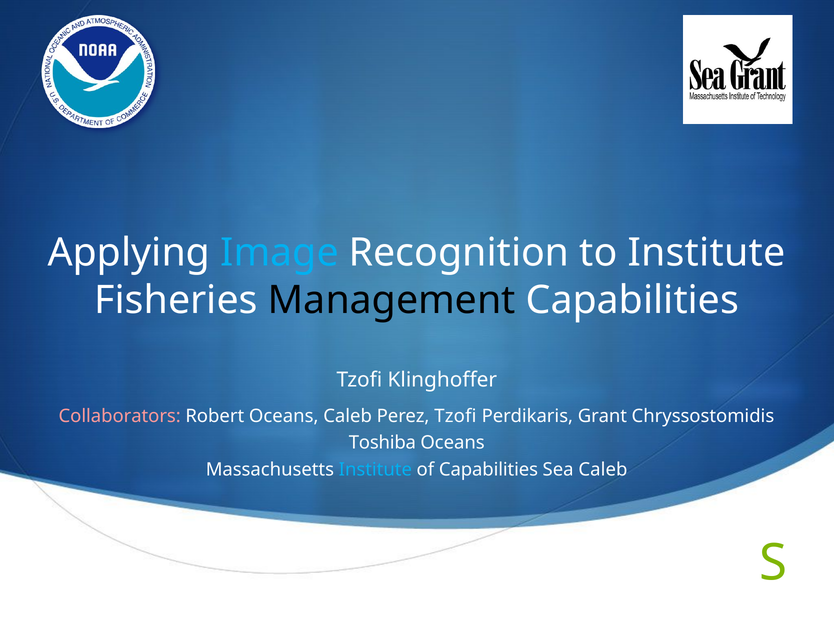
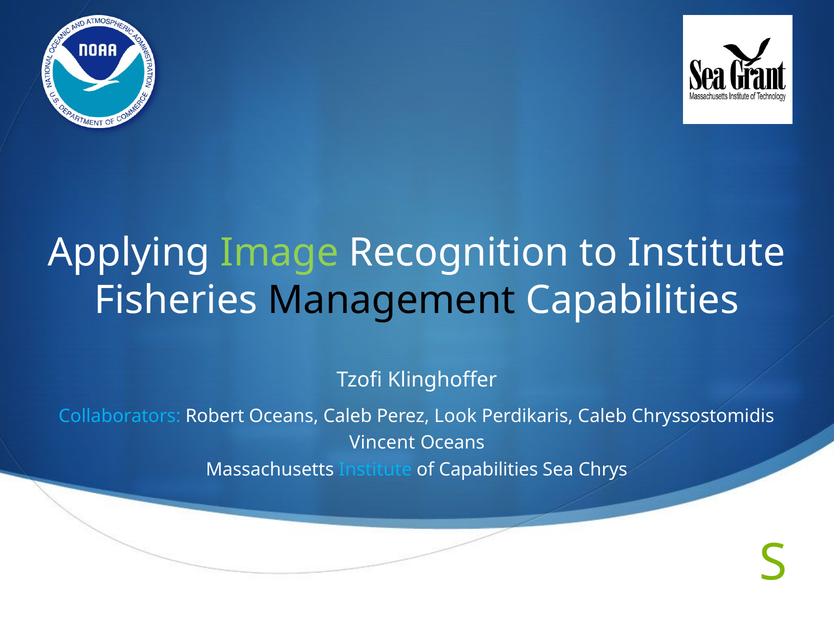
Image colour: light blue -> light green (280, 253)
Collaborators colour: pink -> light blue (120, 416)
Perez Tzofi: Tzofi -> Look (455, 416)
Perdikaris Grant: Grant -> Caleb (602, 416)
Toshiba: Toshiba -> Vincent (382, 443)
Sea Caleb: Caleb -> Chrys (603, 470)
